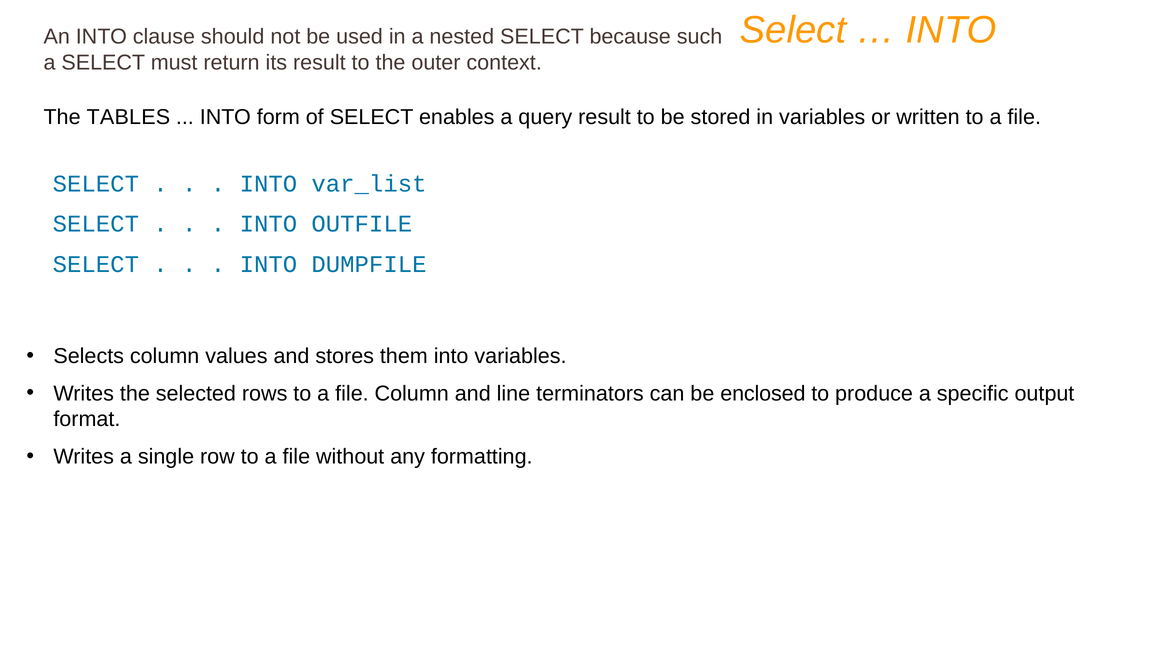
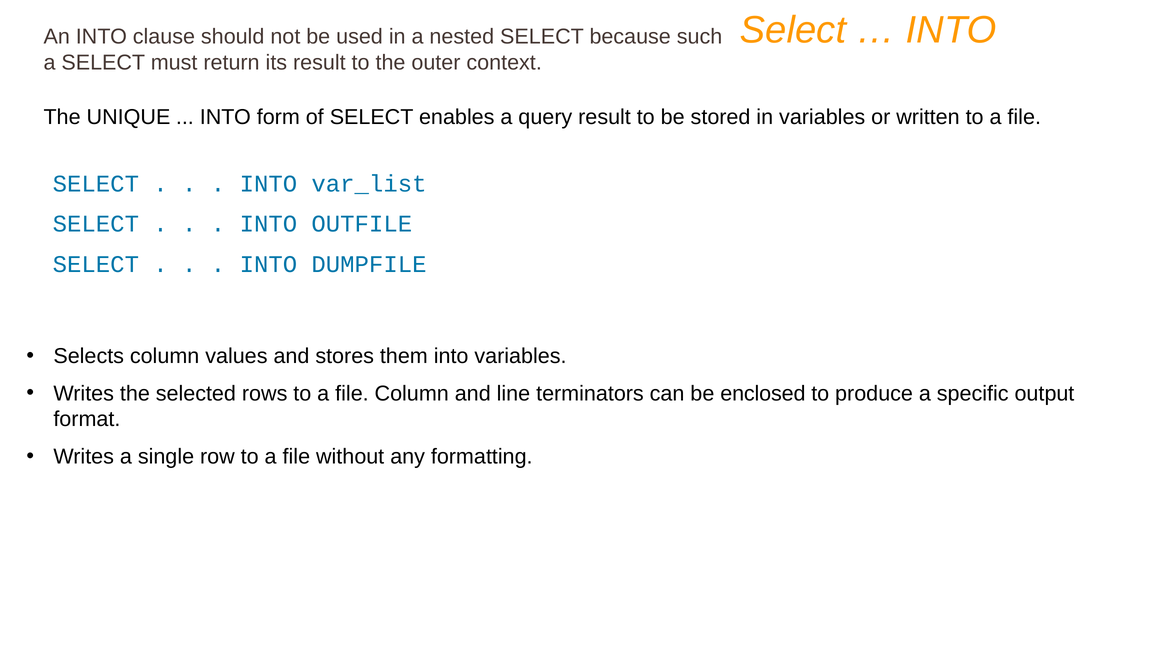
TABLES: TABLES -> UNIQUE (128, 117)
